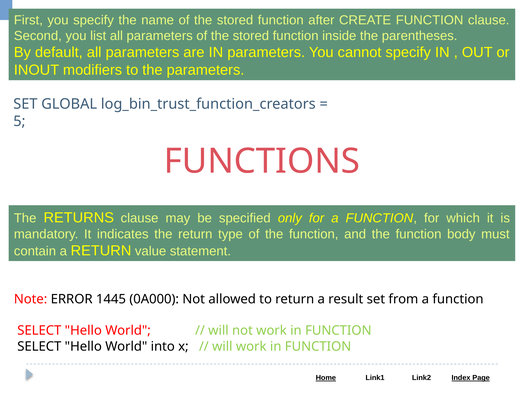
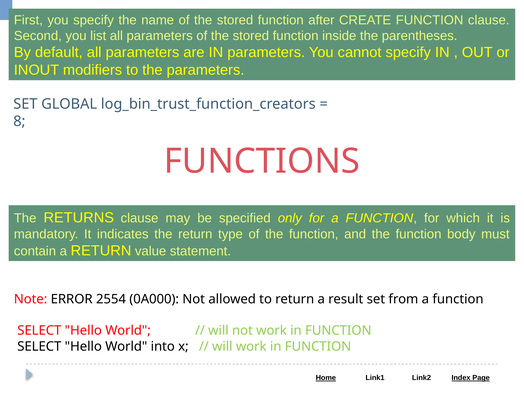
5: 5 -> 8 (19, 121)
1445: 1445 -> 2554 (111, 299)
